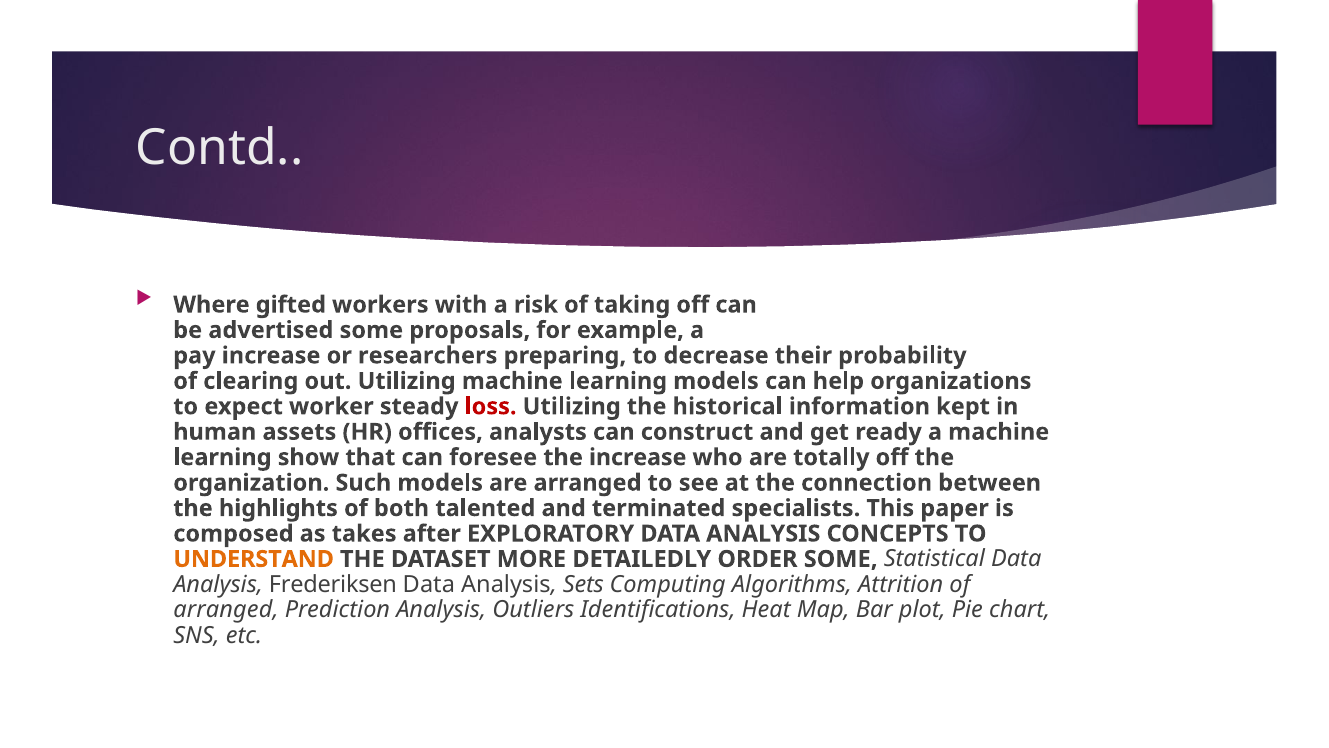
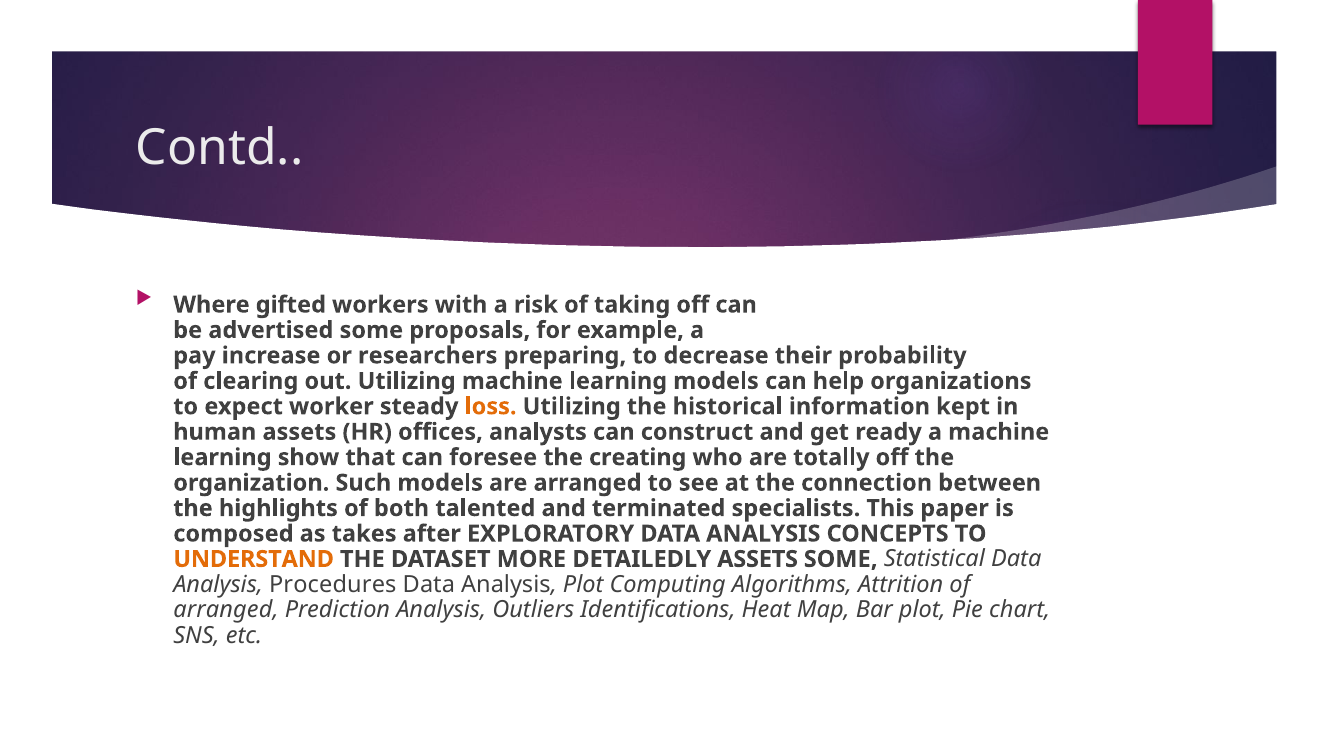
loss colour: red -> orange (491, 406)
the increase: increase -> creating (638, 457)
DETAILEDLY ORDER: ORDER -> ASSETS (758, 559)
Frederiksen: Frederiksen -> Procedures (333, 584)
Analysis Sets: Sets -> Plot (583, 584)
